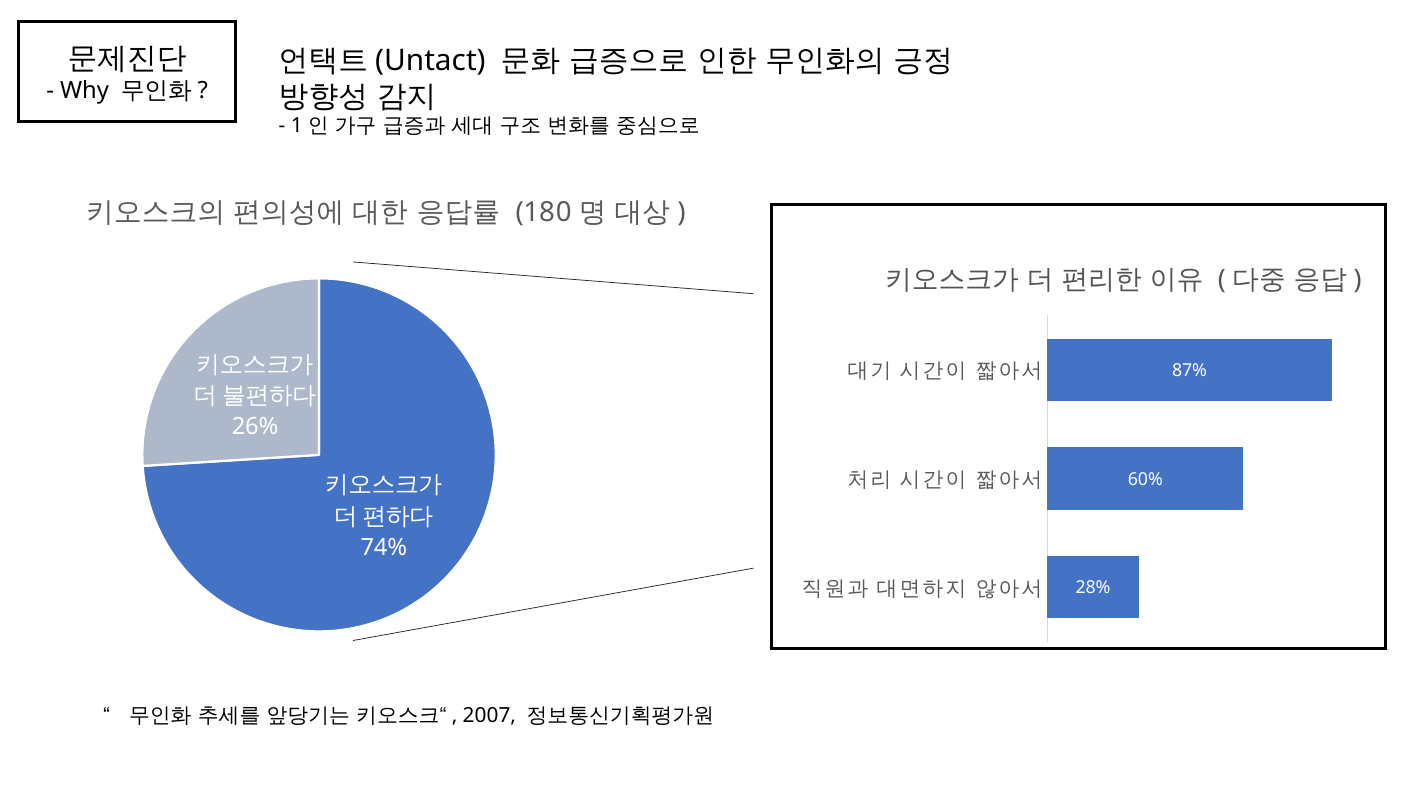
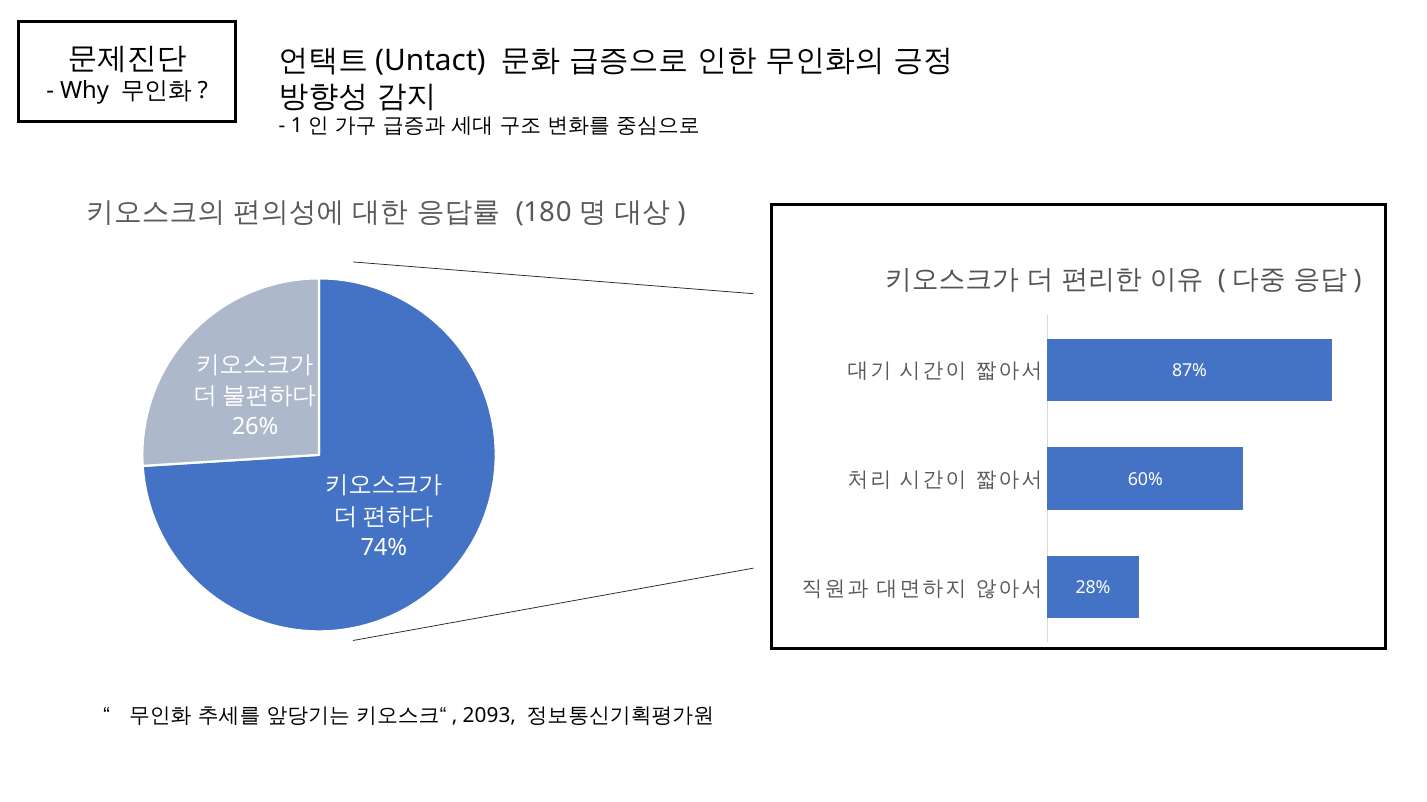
2007: 2007 -> 2093 (489, 716)
